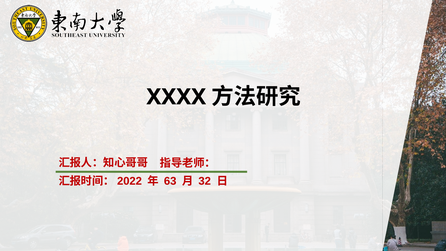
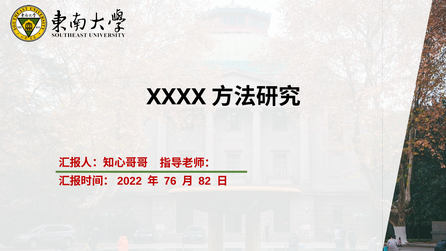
63: 63 -> 76 (170, 181)
32: 32 -> 82 (205, 181)
